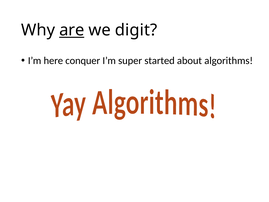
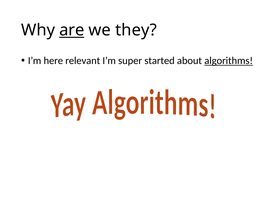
digit: digit -> they (136, 30)
conquer: conquer -> relevant (83, 61)
algorithms underline: none -> present (229, 61)
